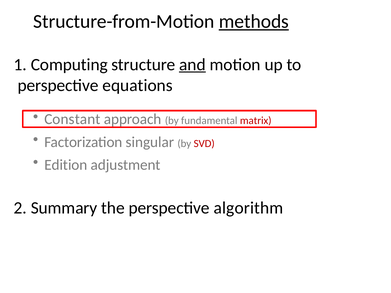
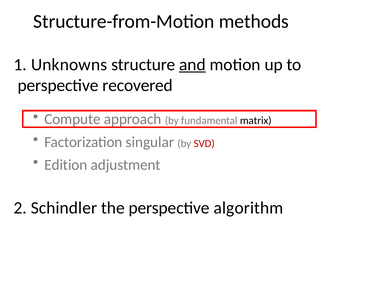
methods underline: present -> none (254, 21)
Computing: Computing -> Unknowns (69, 65)
equations: equations -> recovered (138, 86)
Constant: Constant -> Compute (72, 119)
matrix colour: red -> black (256, 121)
Summary: Summary -> Schindler (64, 208)
